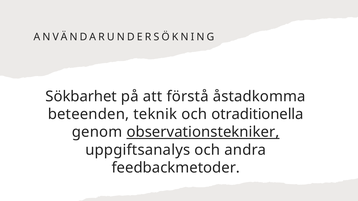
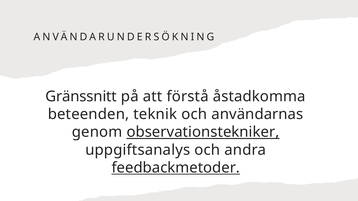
Sökbarhet: Sökbarhet -> Gränssnitt (81, 97)
otraditionella: otraditionella -> användarnas (257, 114)
feedbackmetoder underline: none -> present (176, 168)
